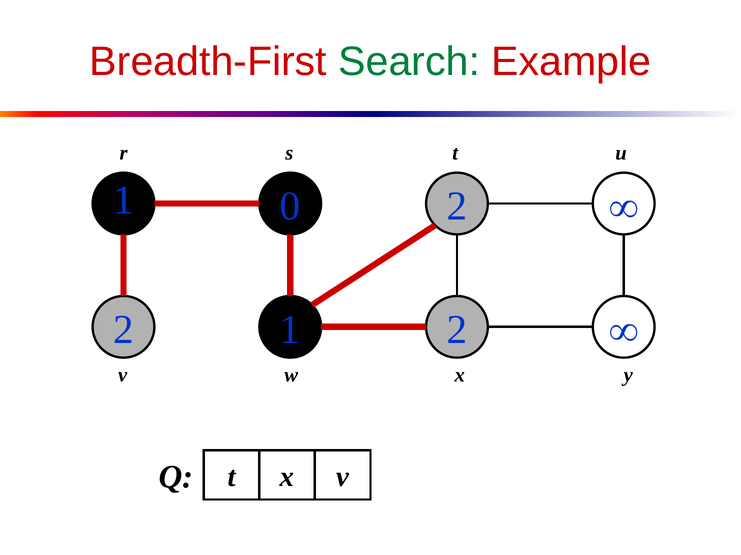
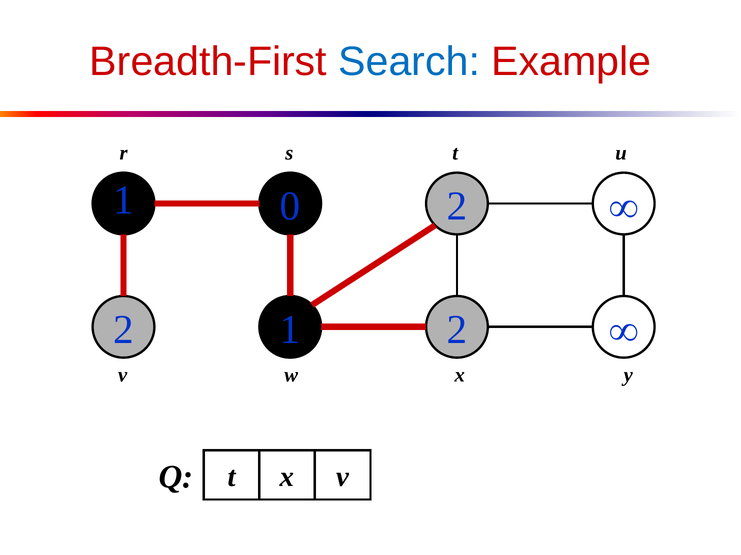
Search colour: green -> blue (409, 62)
